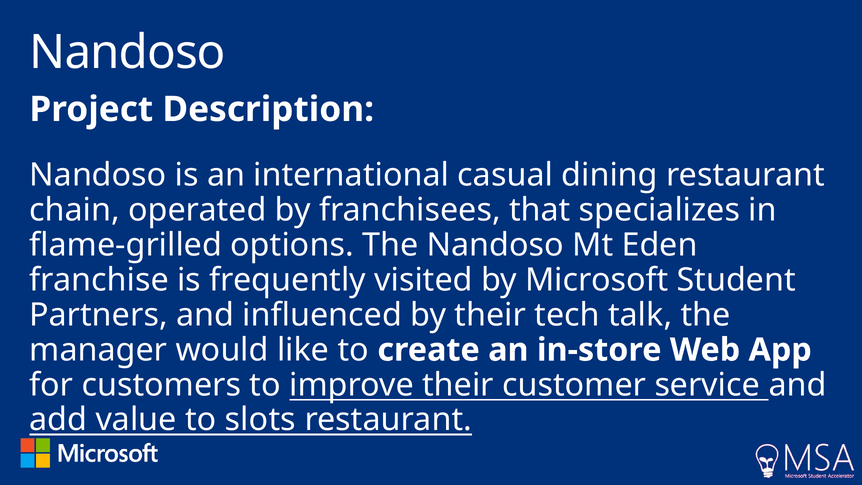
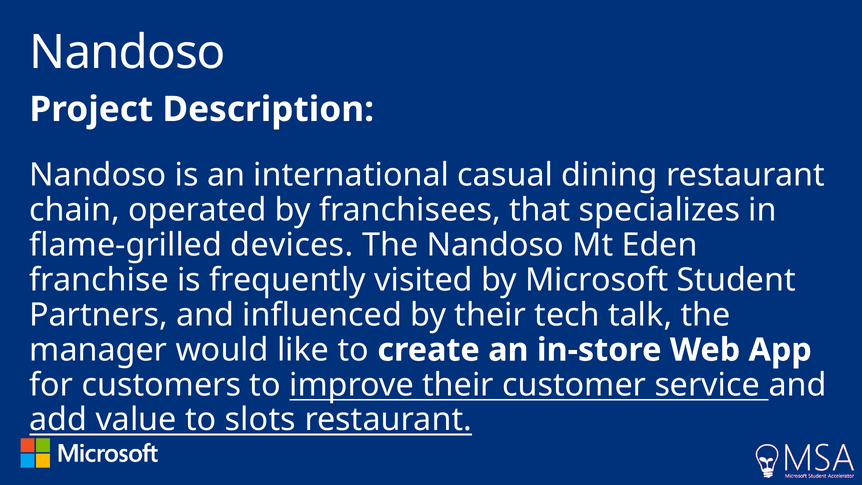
options: options -> devices (292, 245)
